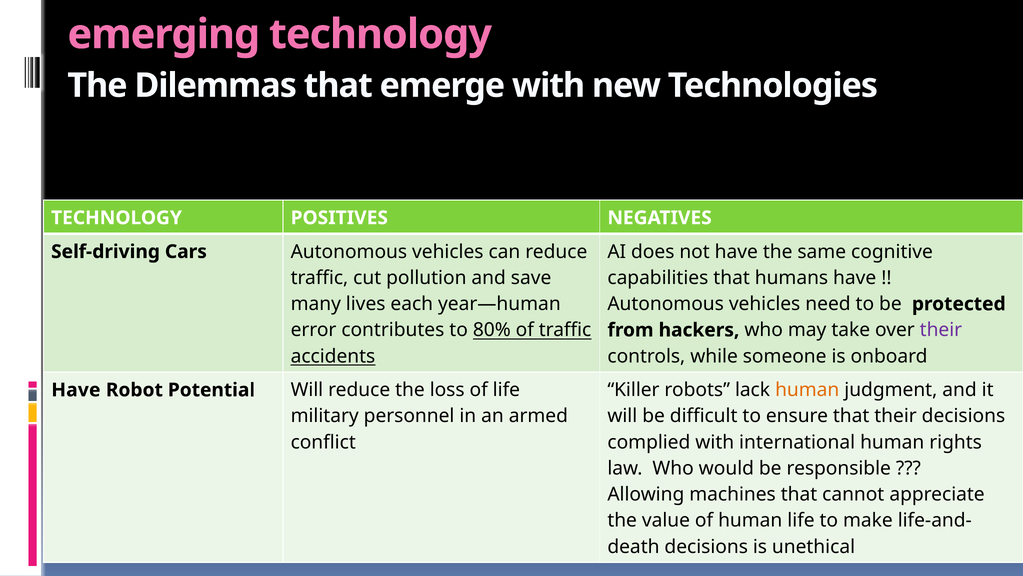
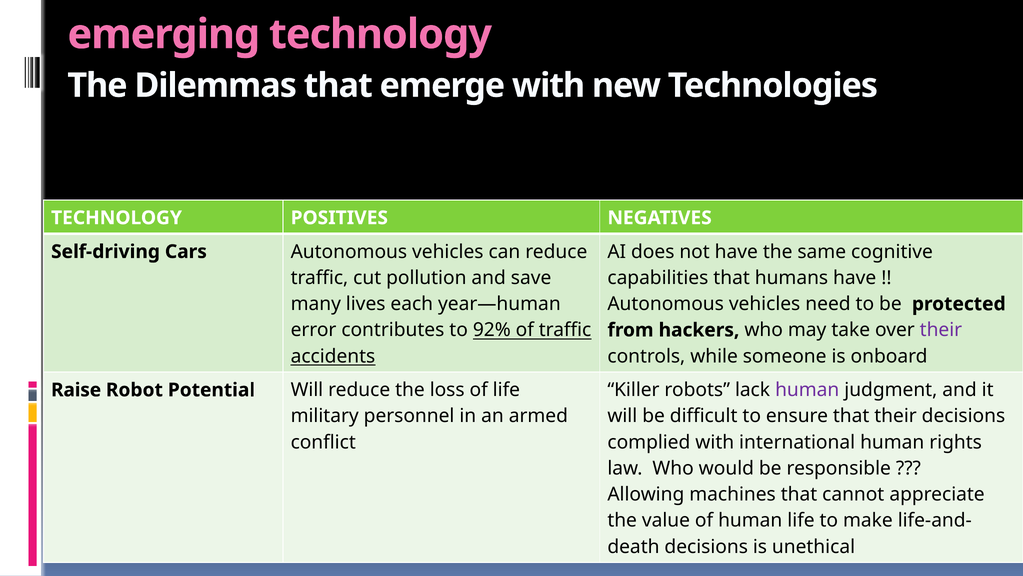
80%: 80% -> 92% (492, 330)
human colour: orange -> purple (807, 390)
Have: Have -> Raise (76, 390)
